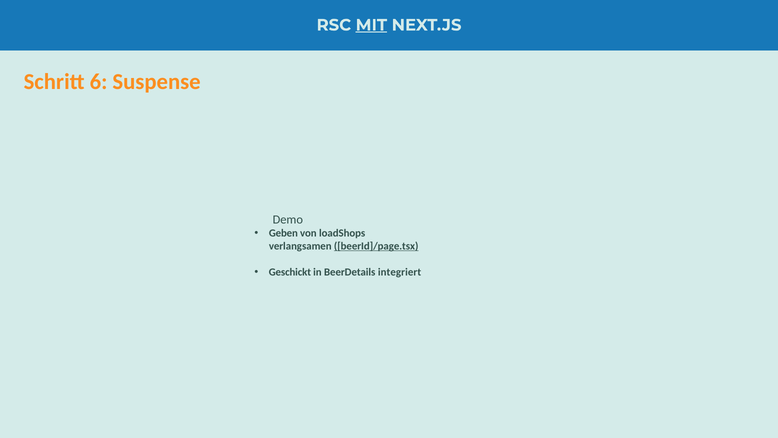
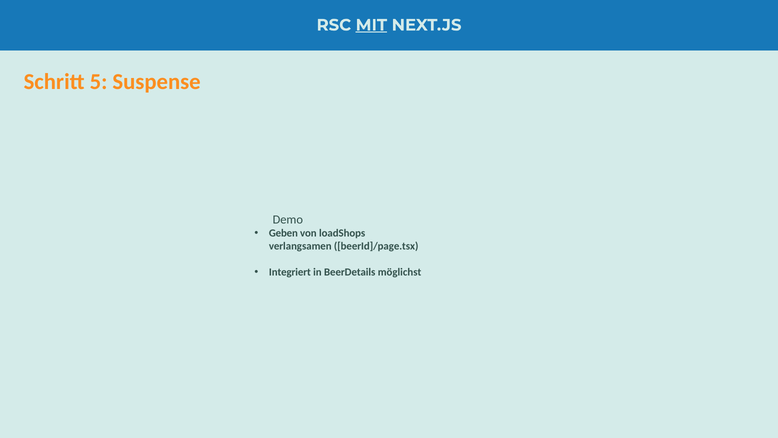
6: 6 -> 5 (99, 81)
beerId]/page.tsx underline: present -> none (376, 246)
Geschickt: Geschickt -> Integriert (290, 272)
integriert: integriert -> möglichst (400, 272)
